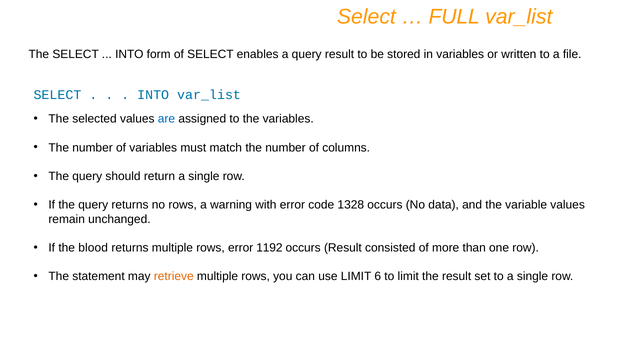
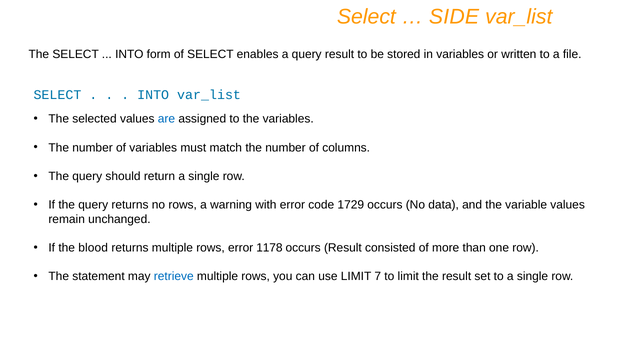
FULL: FULL -> SIDE (454, 17)
1328: 1328 -> 1729 (351, 205)
1192: 1192 -> 1178 (269, 248)
retrieve colour: orange -> blue (174, 277)
6: 6 -> 7 (378, 277)
